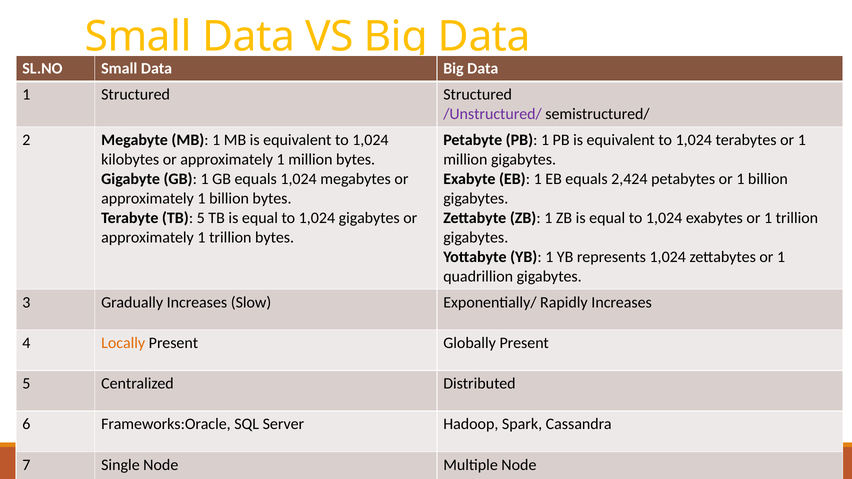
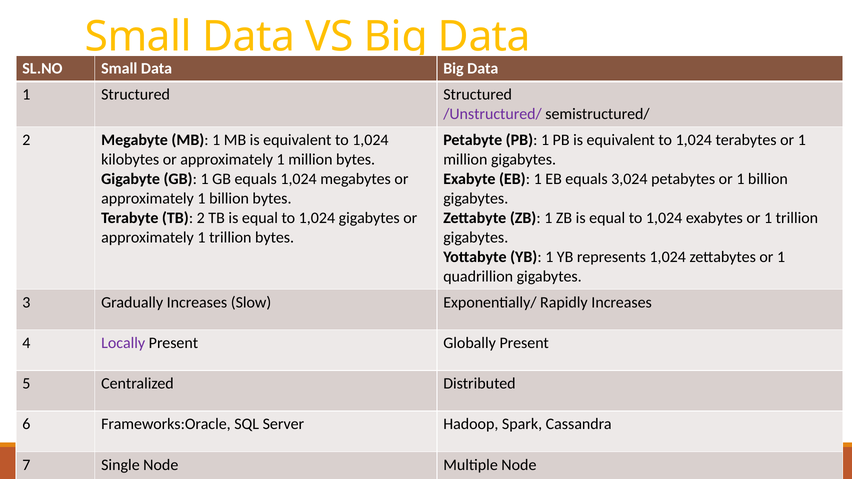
2,424: 2,424 -> 3,024 (629, 179)
TB 5: 5 -> 2 (201, 218)
Locally colour: orange -> purple (123, 343)
